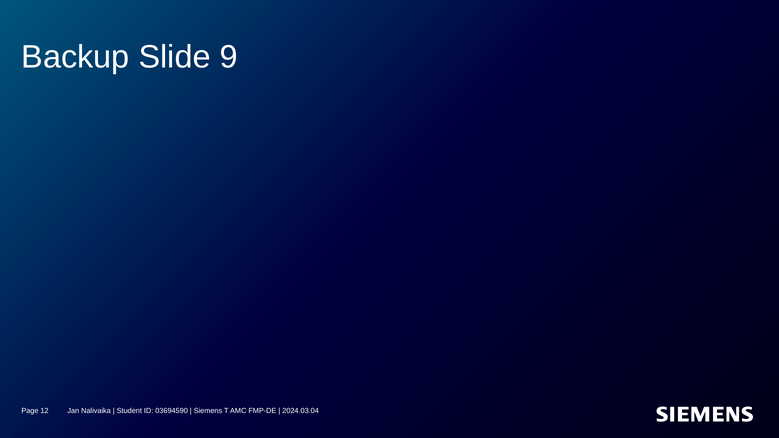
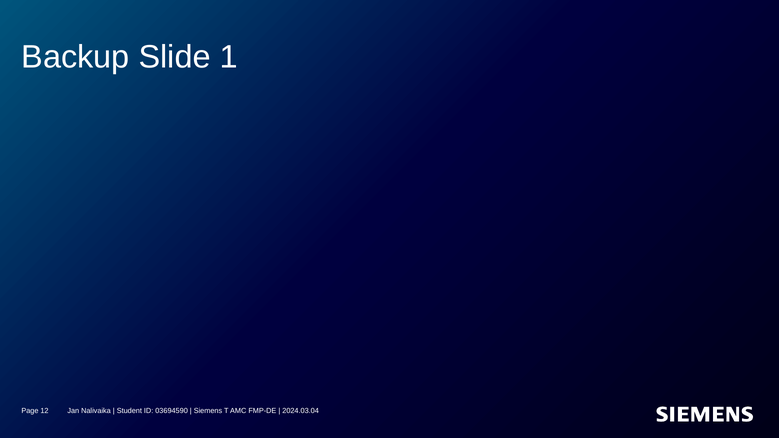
9: 9 -> 1 (229, 57)
